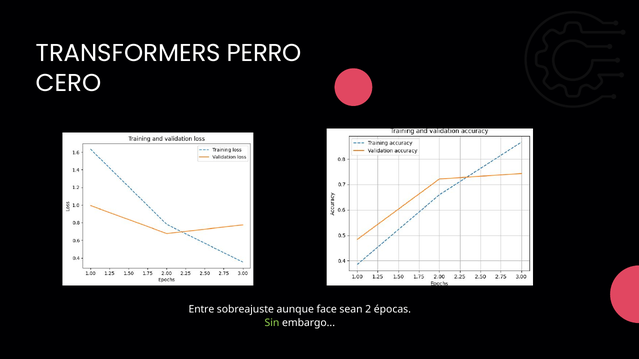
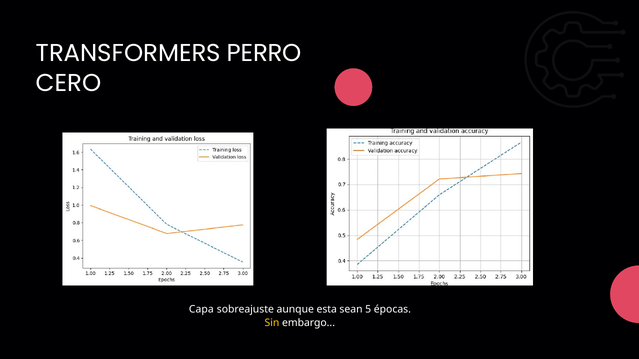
Entre: Entre -> Capa (201, 310)
face: face -> esta (327, 310)
2: 2 -> 5 (368, 310)
Sin colour: light green -> yellow (272, 323)
